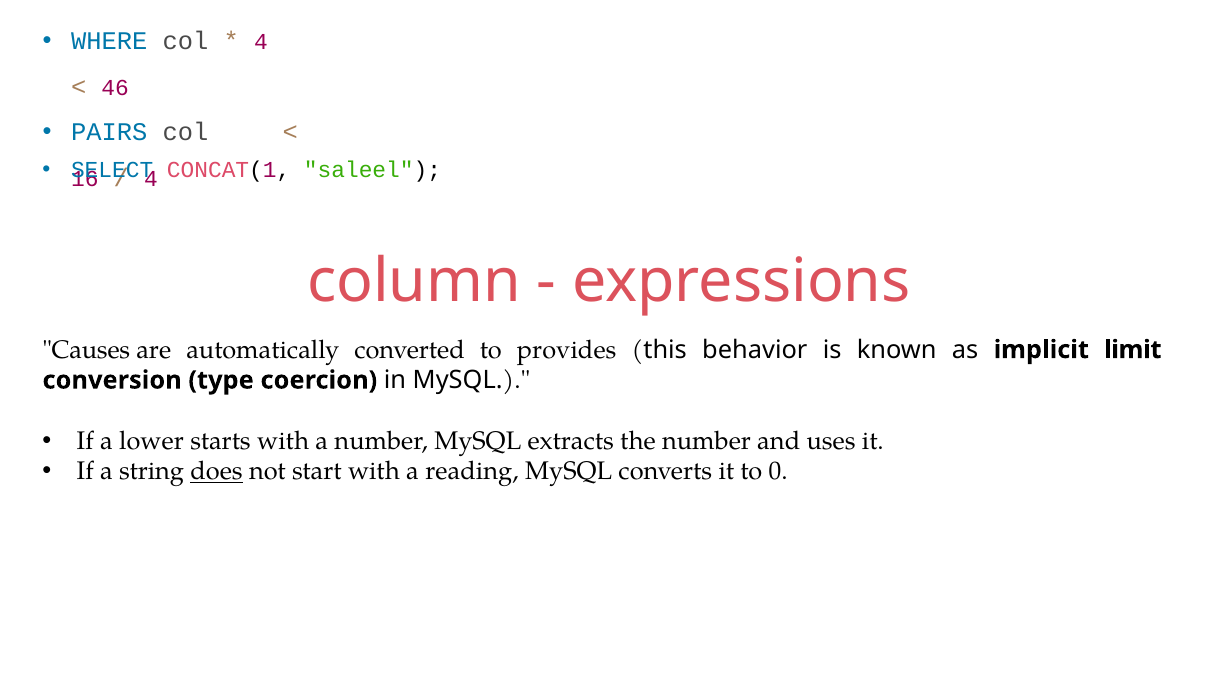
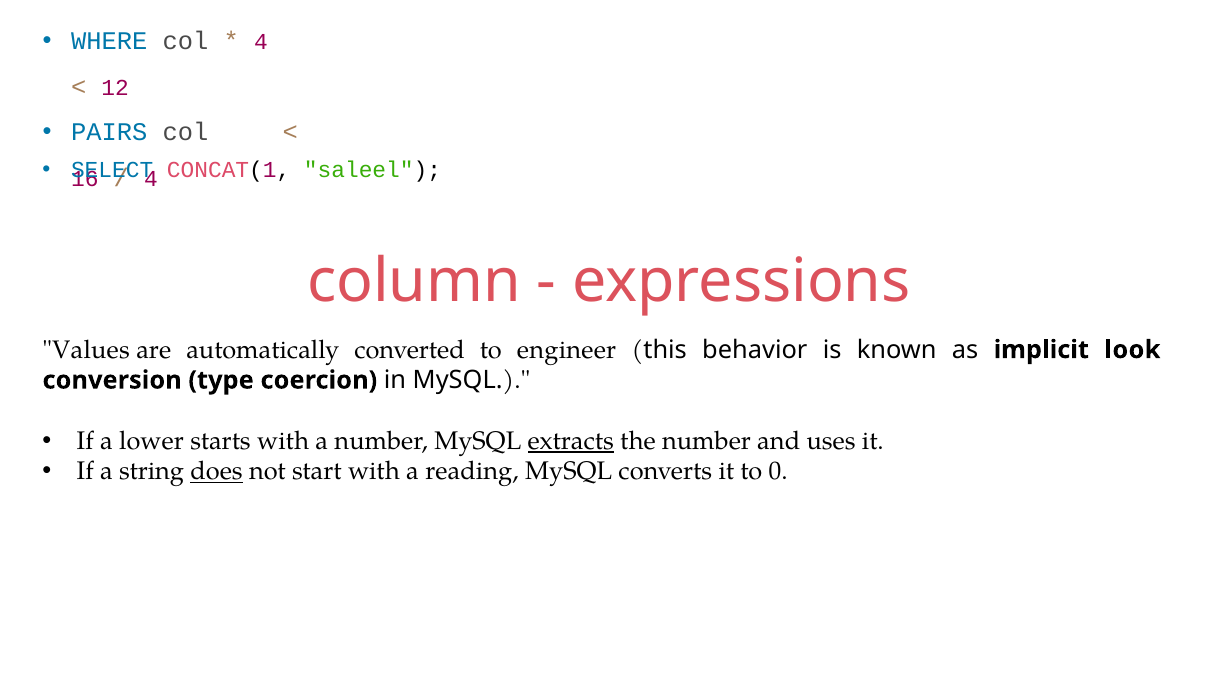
46: 46 -> 12 (115, 88)
Causes: Causes -> Values (86, 350)
provides: provides -> engineer (567, 350)
limit: limit -> look (1132, 350)
extracts underline: none -> present (571, 441)
